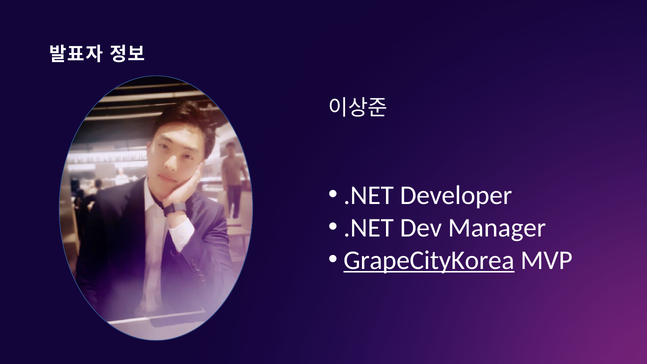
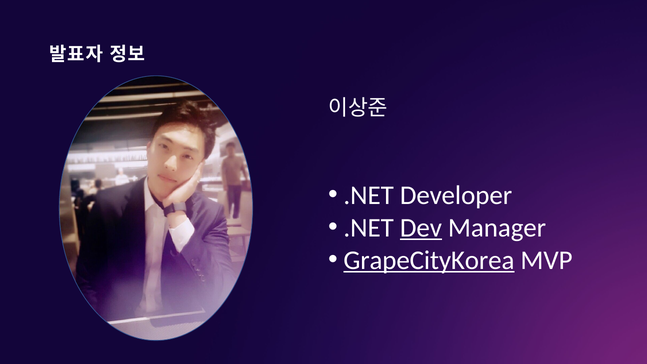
Dev underline: none -> present (421, 228)
